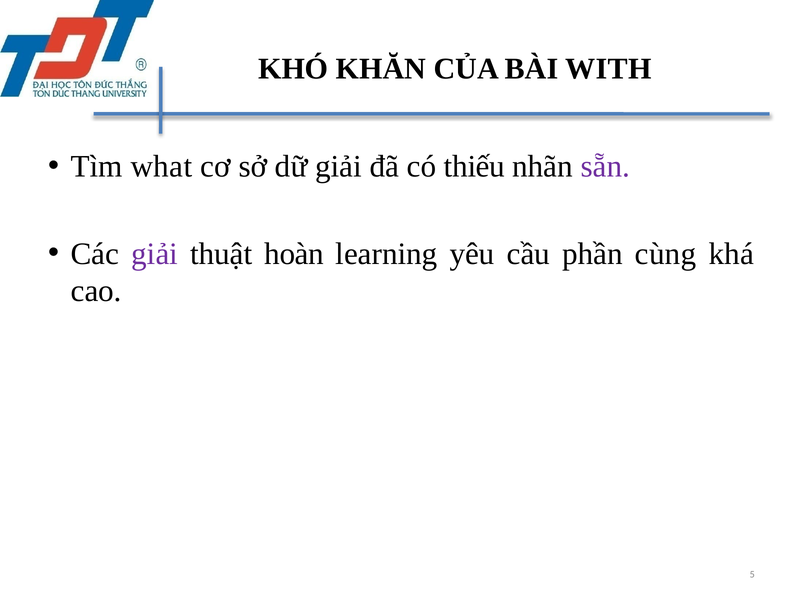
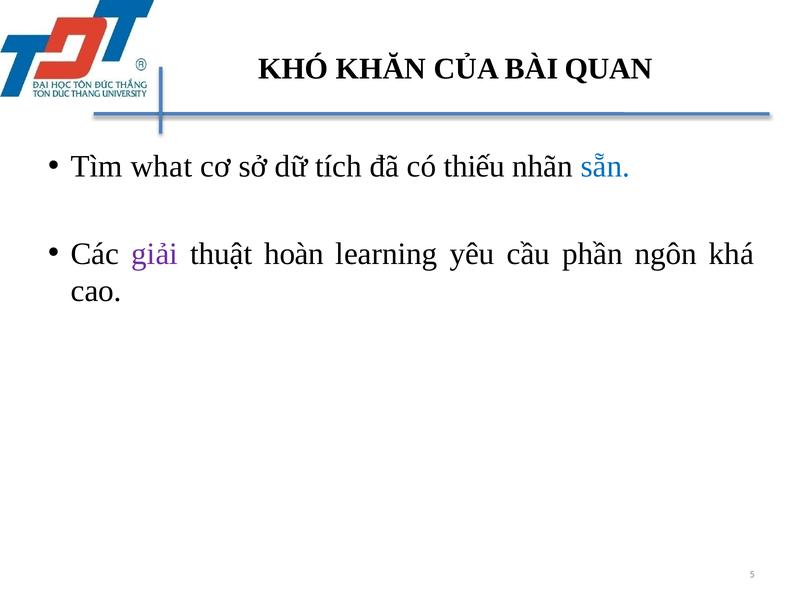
WITH: WITH -> QUAN (609, 69)
dữ giải: giải -> tích (339, 167)
sẵn colour: purple -> blue (605, 167)
cùng: cùng -> ngôn (666, 254)
